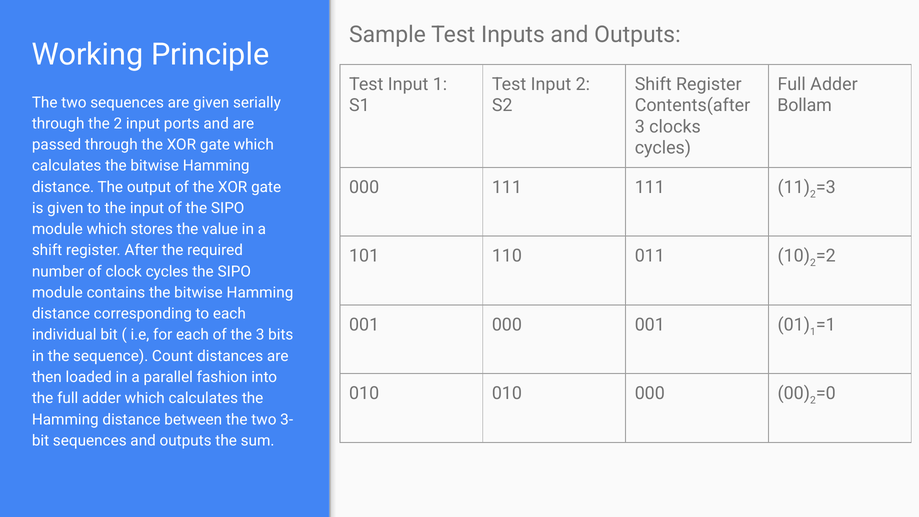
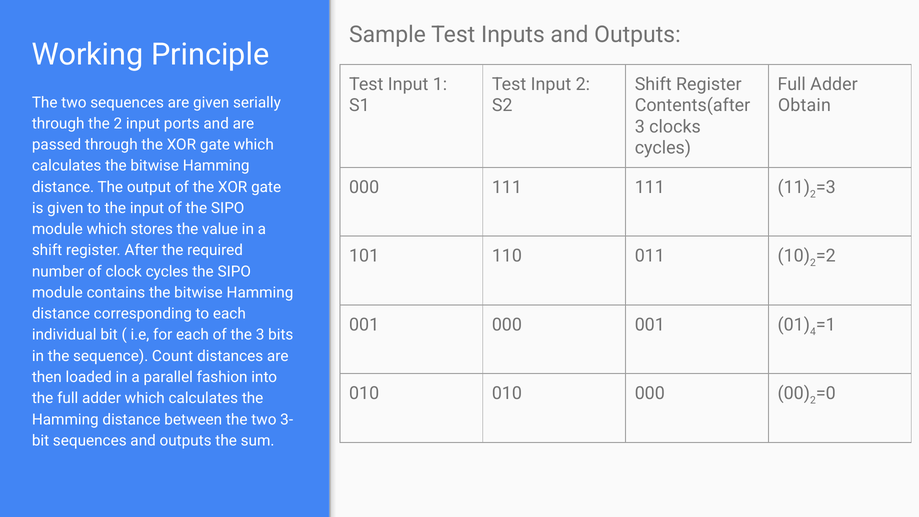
Bollam: Bollam -> Obtain (804, 106)
1: 1 -> 4 (813, 332)
